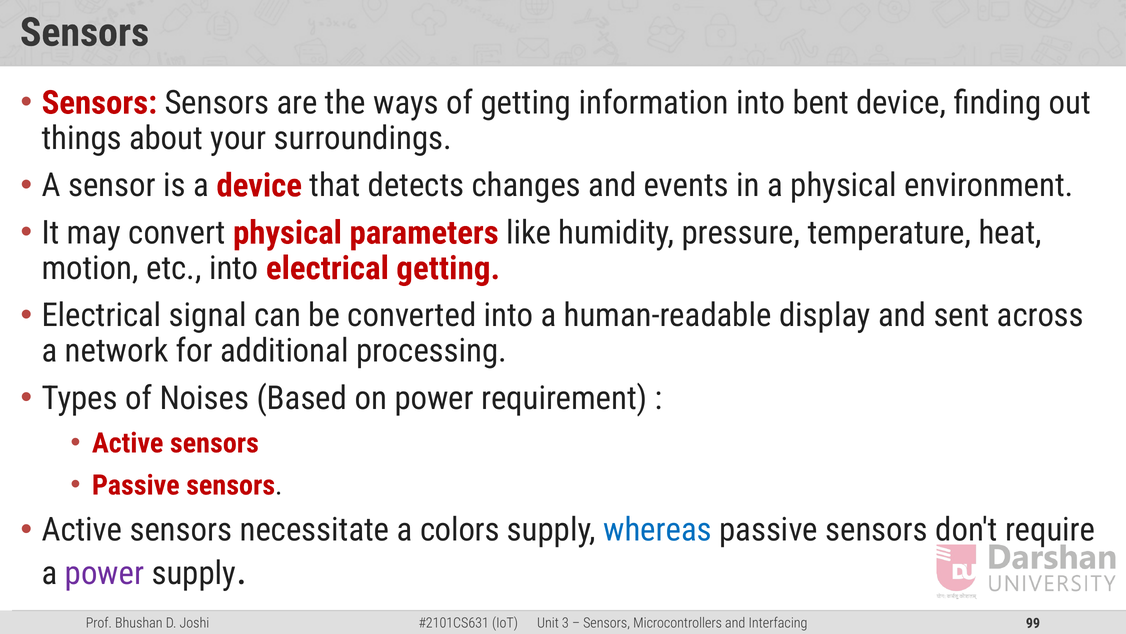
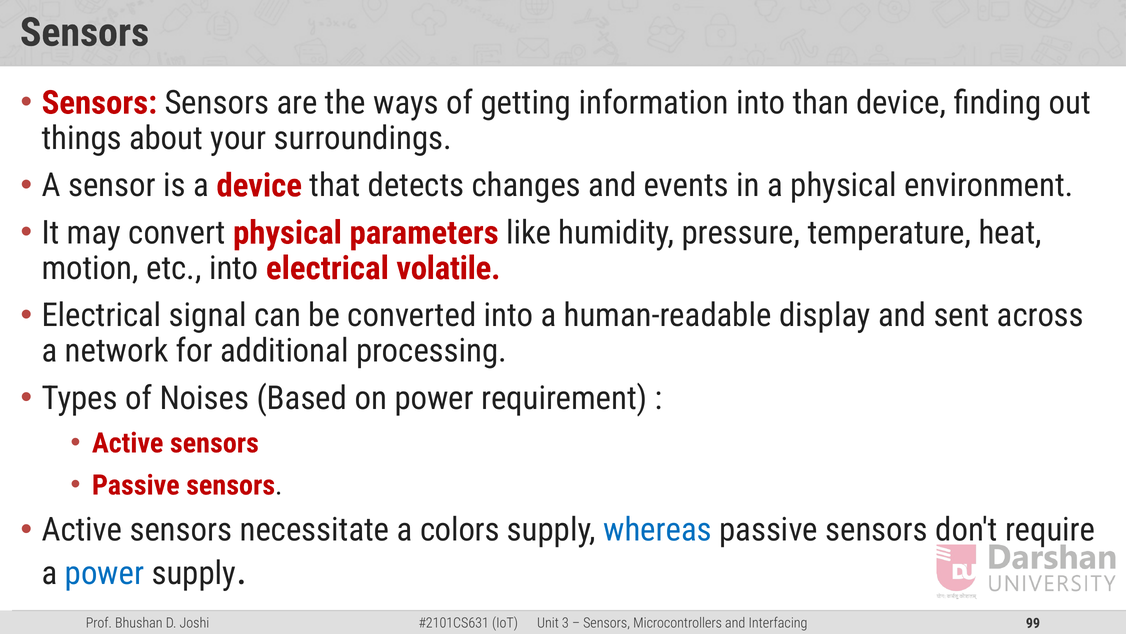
bent: bent -> than (821, 103)
electrical getting: getting -> volatile (448, 268)
power colour: purple -> blue (104, 573)
